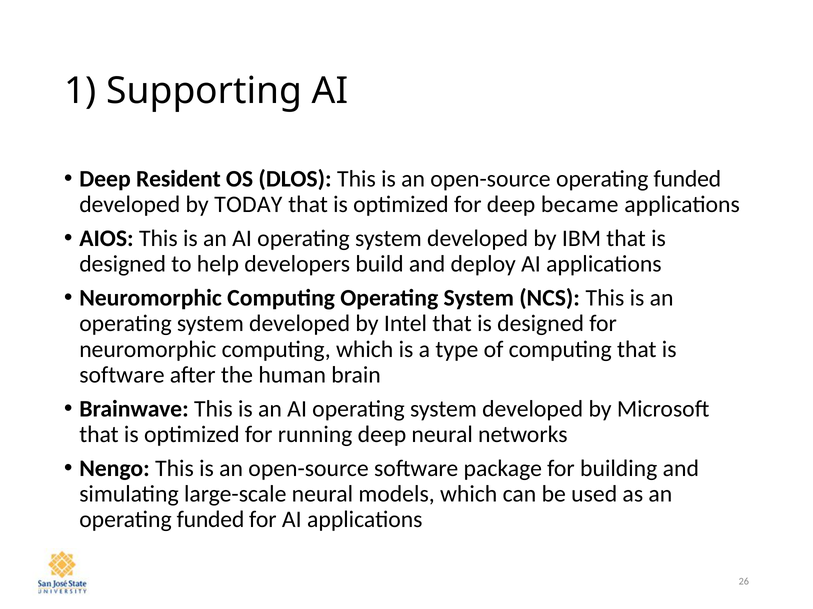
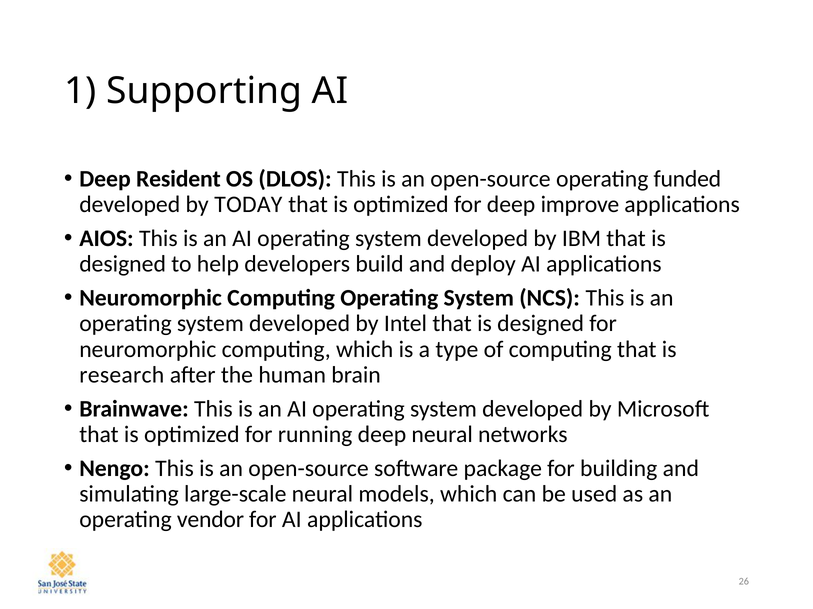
became: became -> improve (580, 205)
software: software -> research (122, 375)
funded: funded -> vendor (211, 520)
